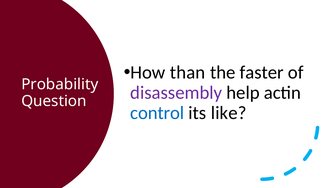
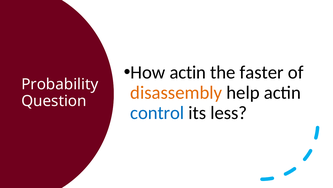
How than: than -> actin (188, 72)
disassembly colour: purple -> orange (176, 92)
like: like -> less (229, 113)
